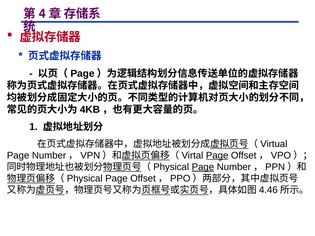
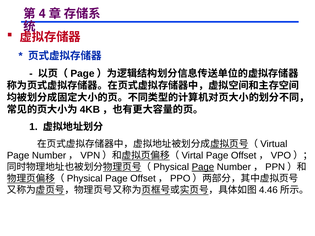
Page underline: present -> none (217, 156)
